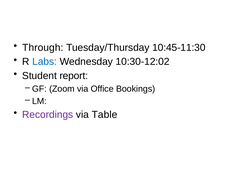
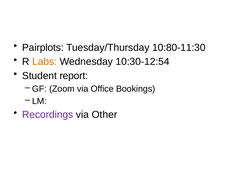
Through: Through -> Pairplots (43, 48)
10:45-11:30: 10:45-11:30 -> 10:80-11:30 (179, 48)
Labs colour: blue -> orange (45, 62)
10:30-12:02: 10:30-12:02 -> 10:30-12:54 (143, 62)
Table: Table -> Other (105, 115)
